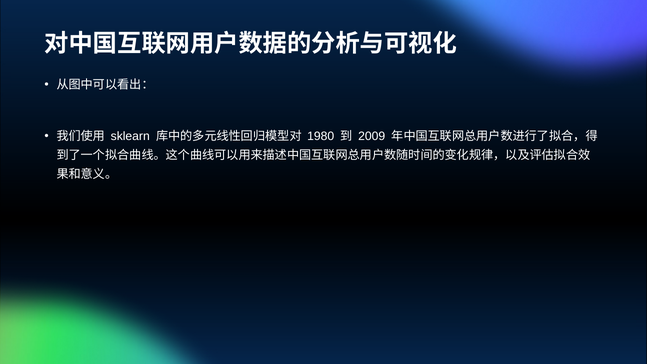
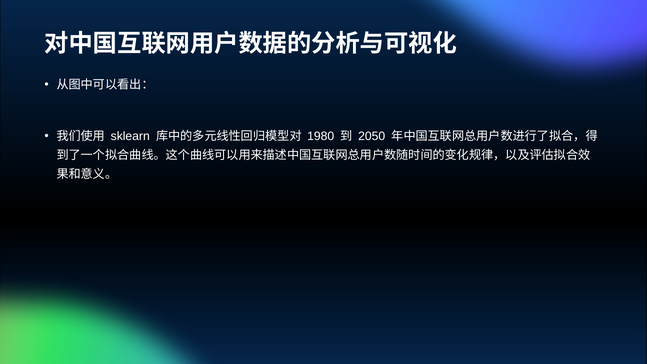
2009: 2009 -> 2050 (372, 136)
